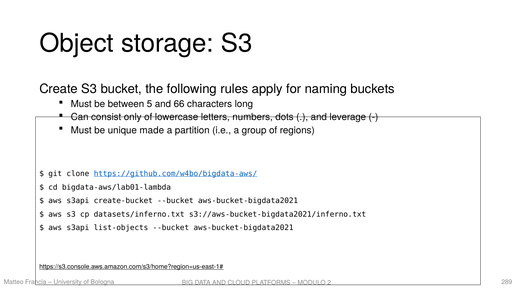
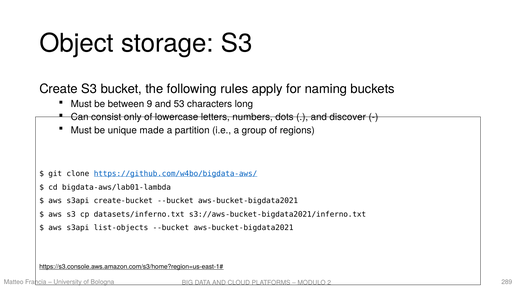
5: 5 -> 9 (150, 104)
66: 66 -> 53 (179, 104)
leverage: leverage -> discover (348, 117)
